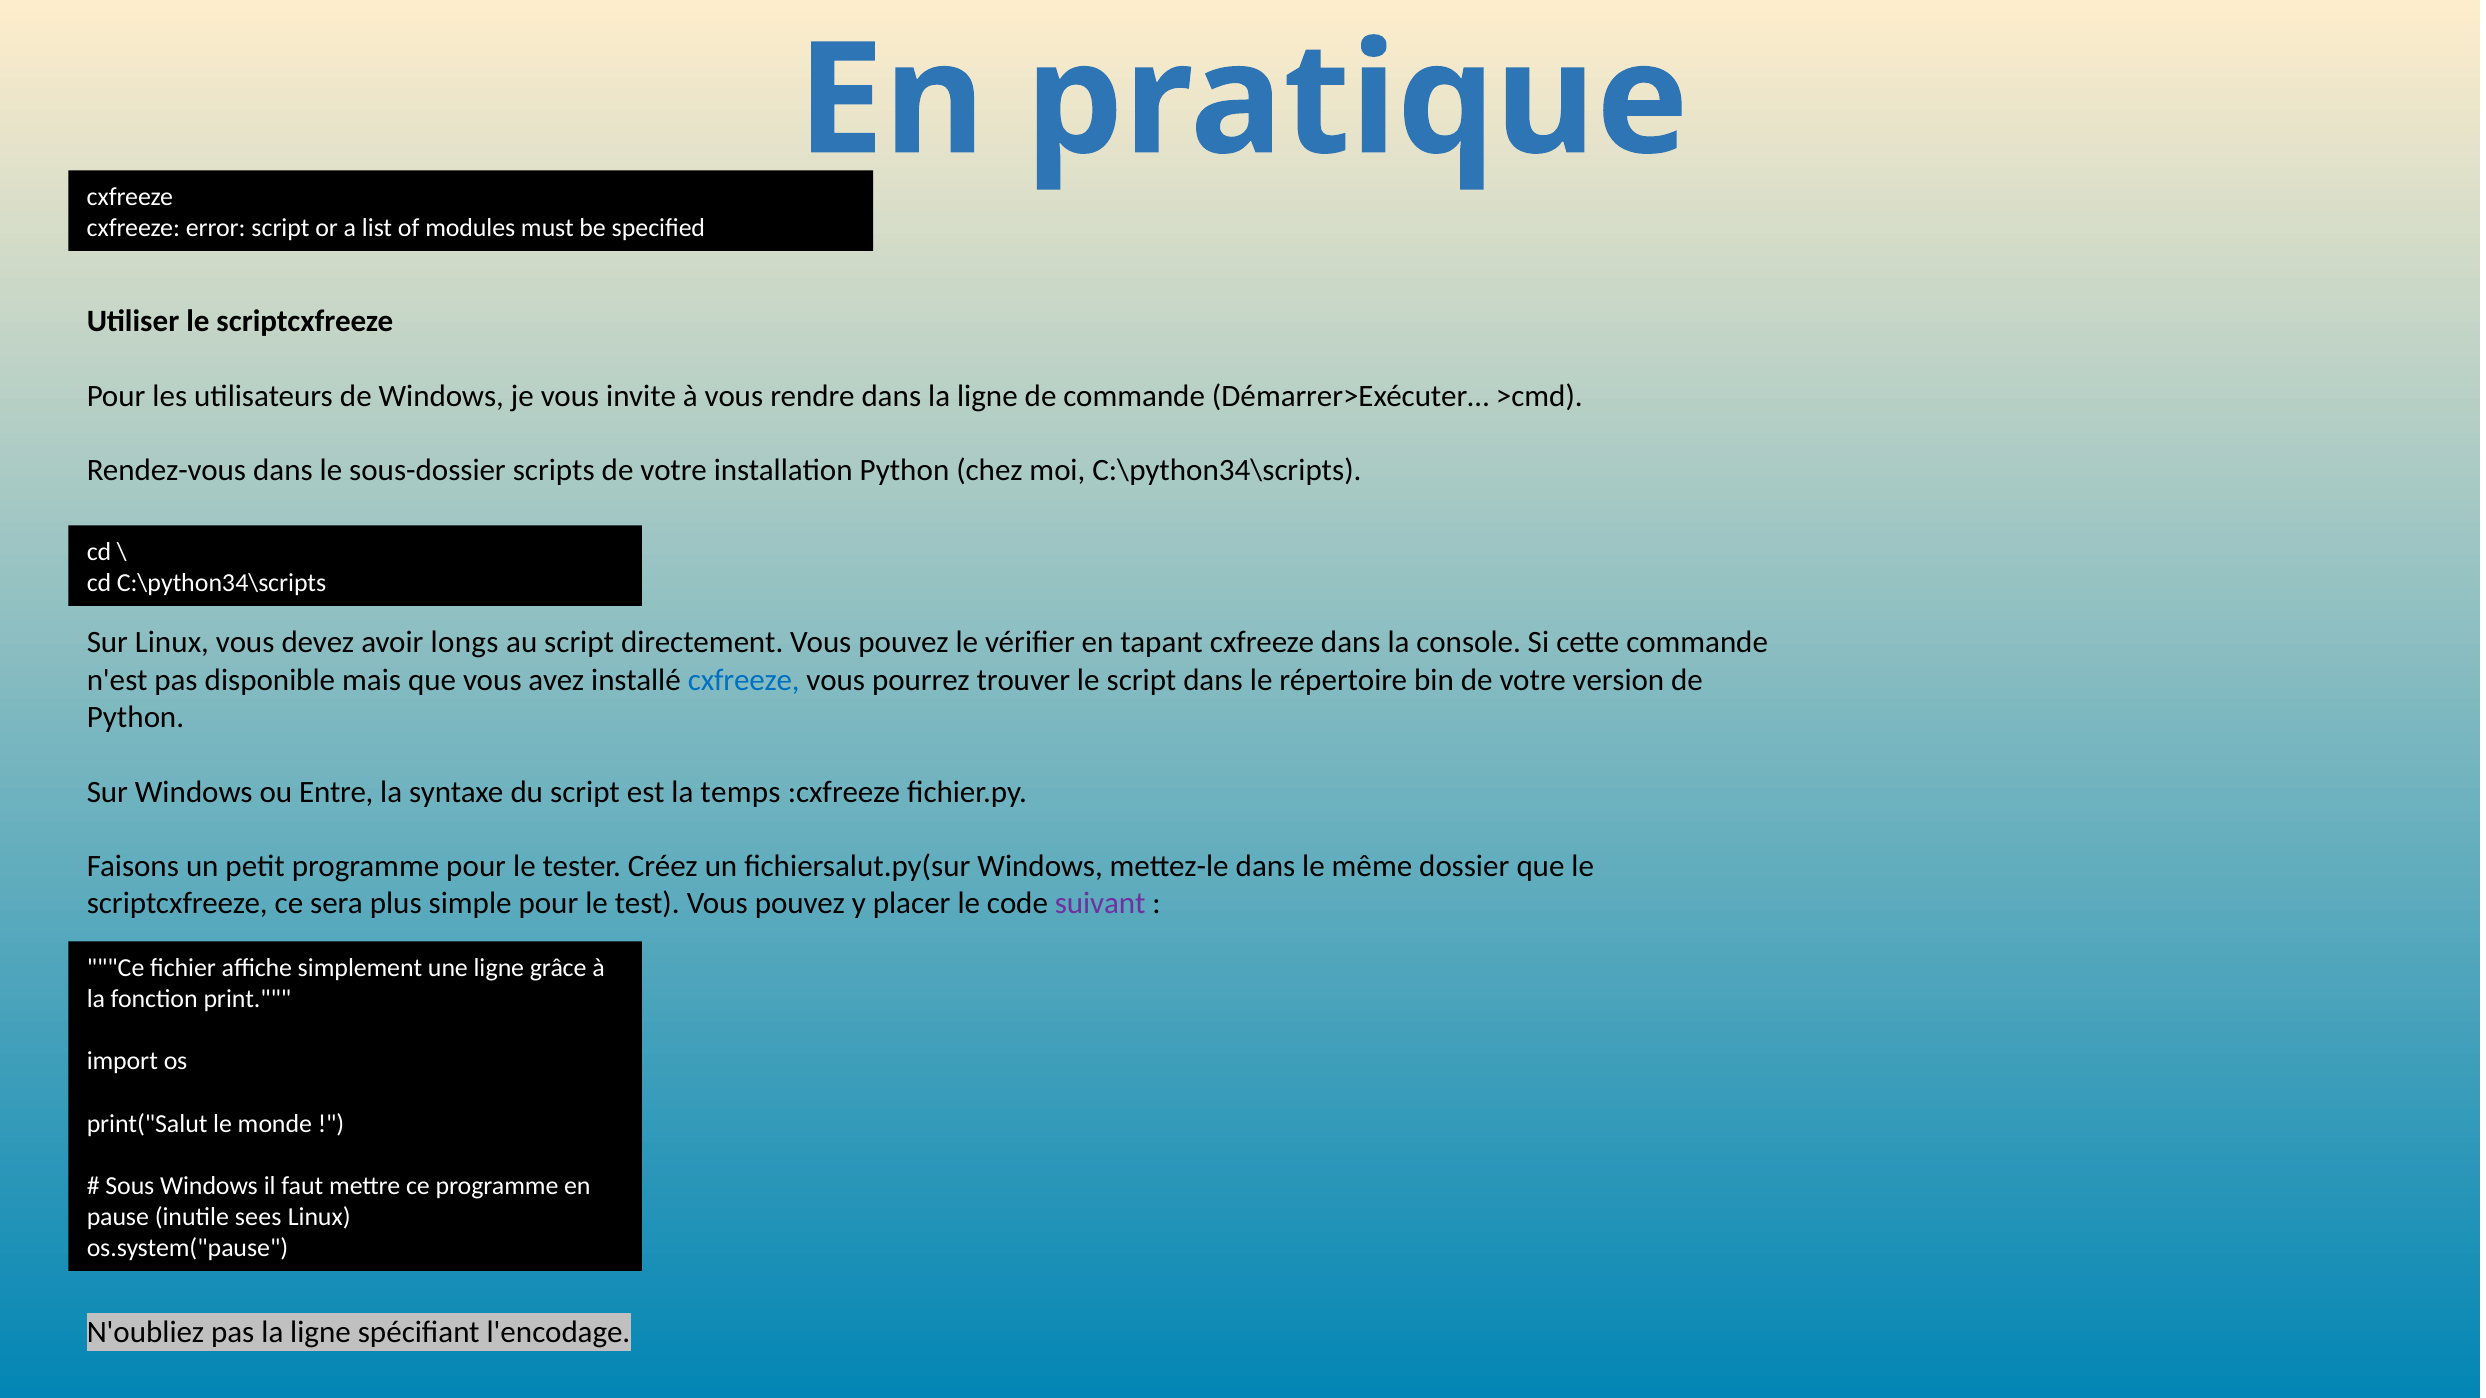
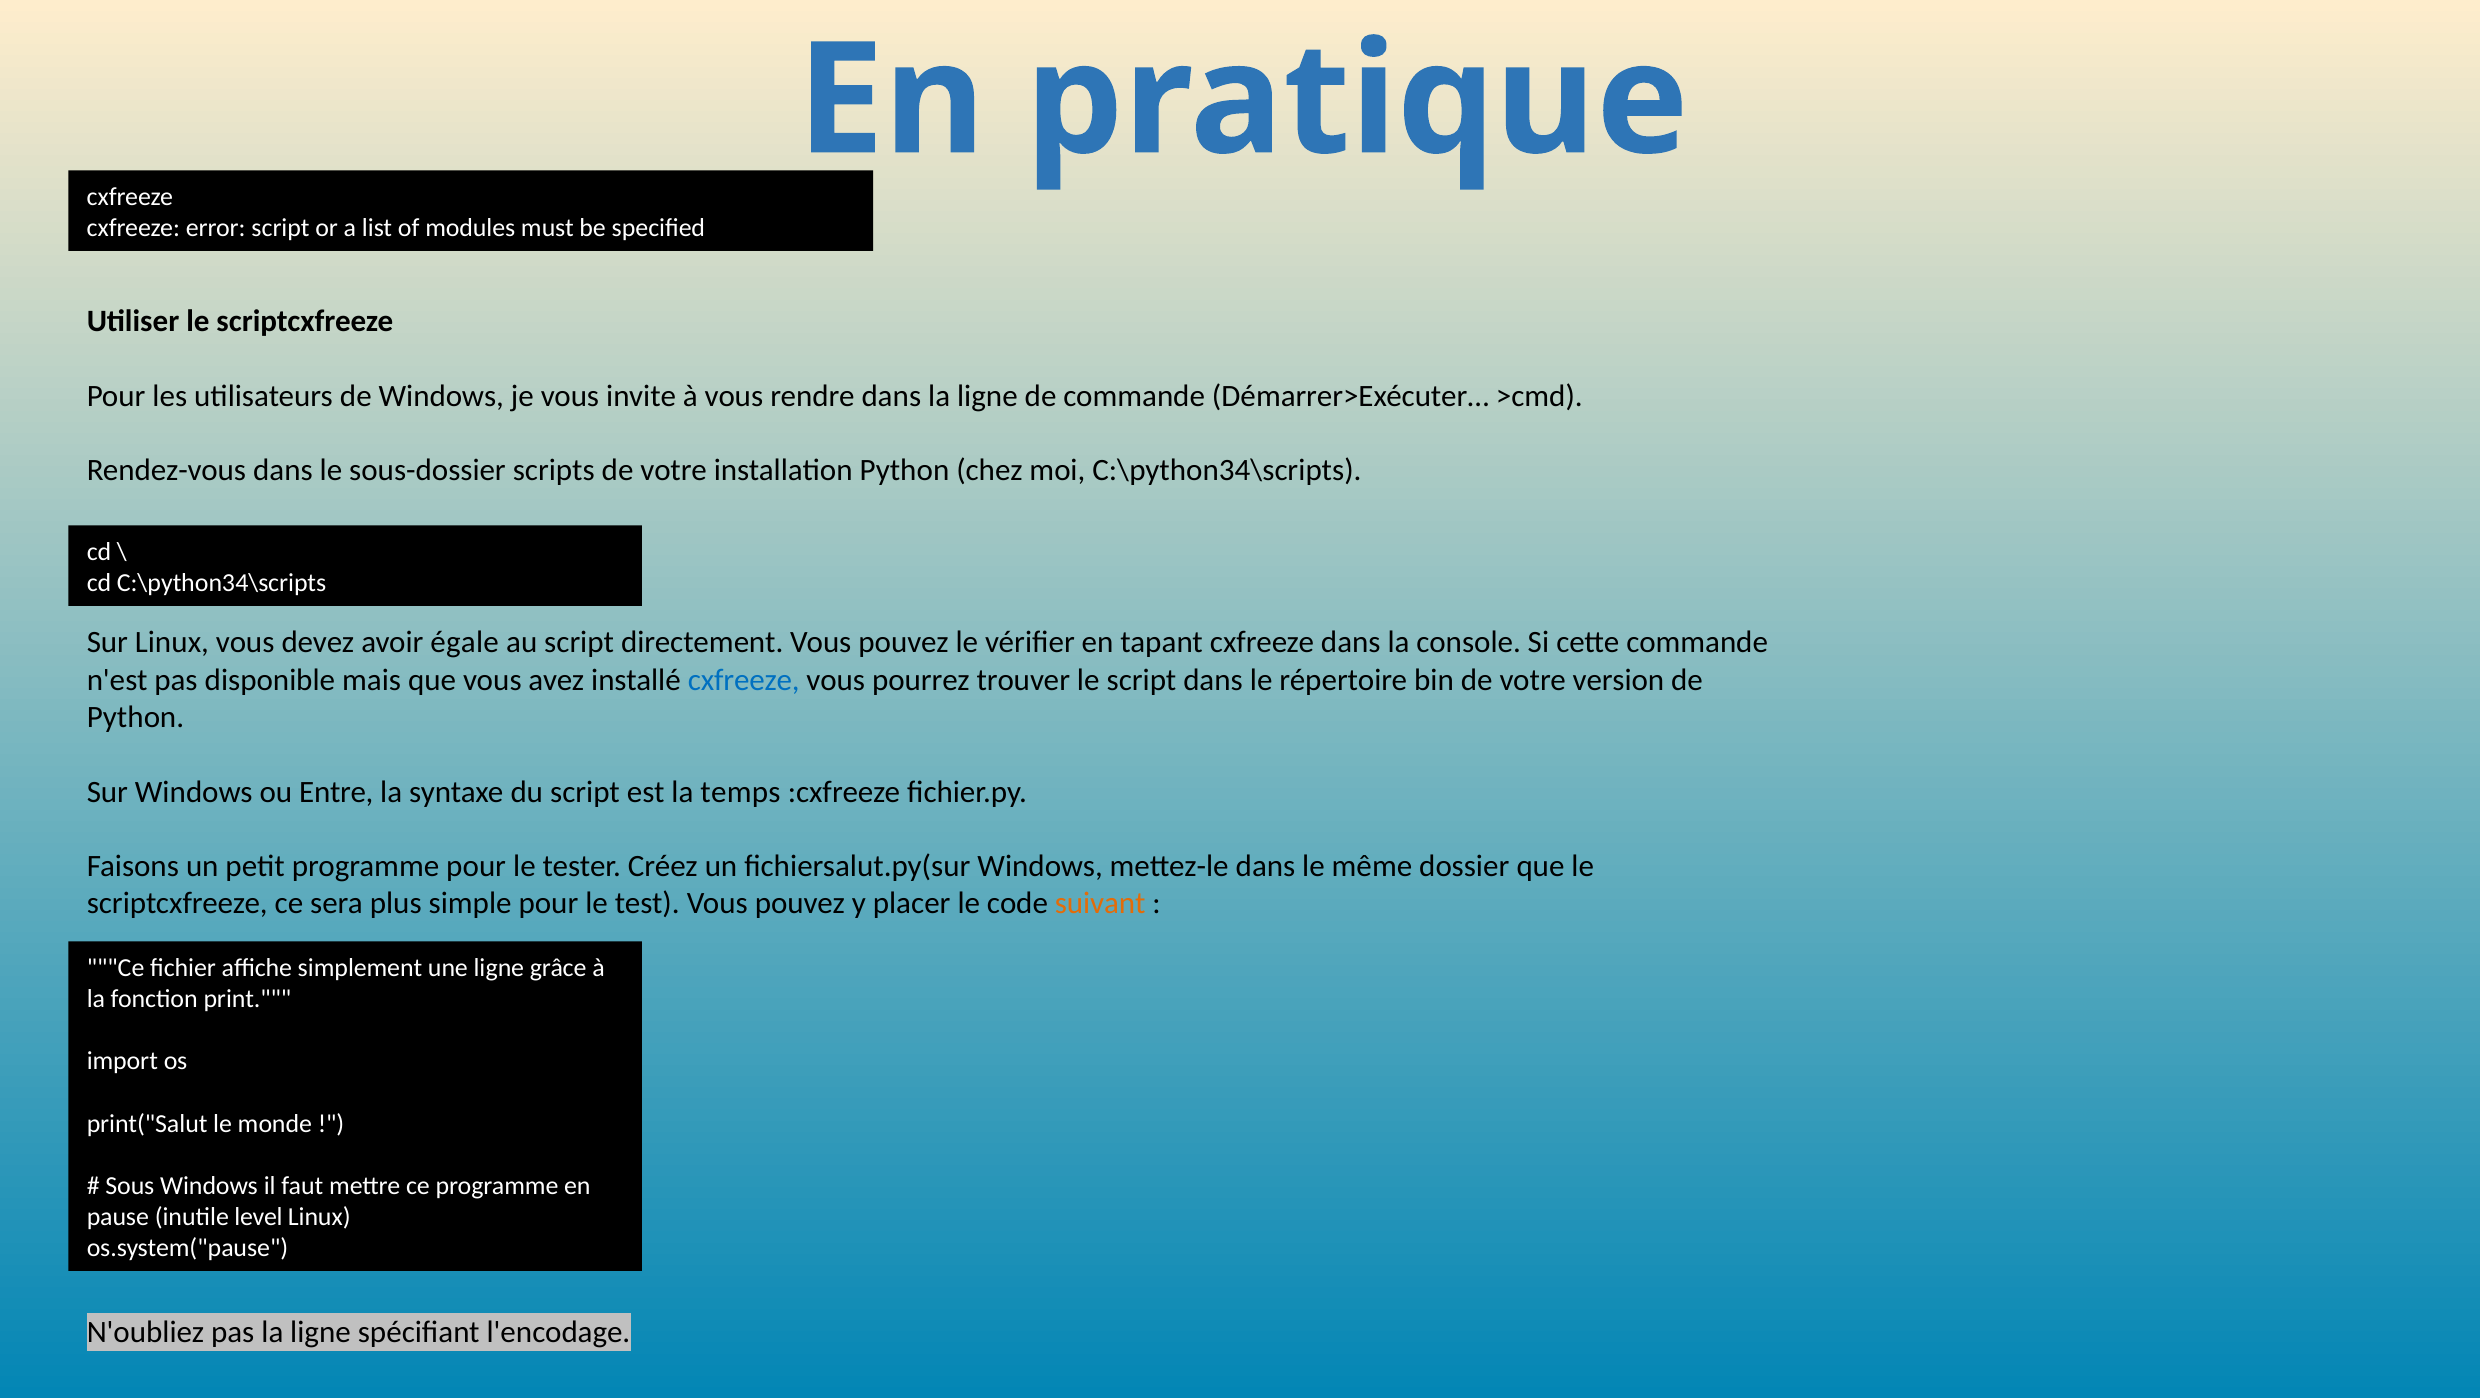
longs: longs -> égale (465, 643)
suivant colour: purple -> orange (1100, 904)
sees: sees -> level (258, 1217)
